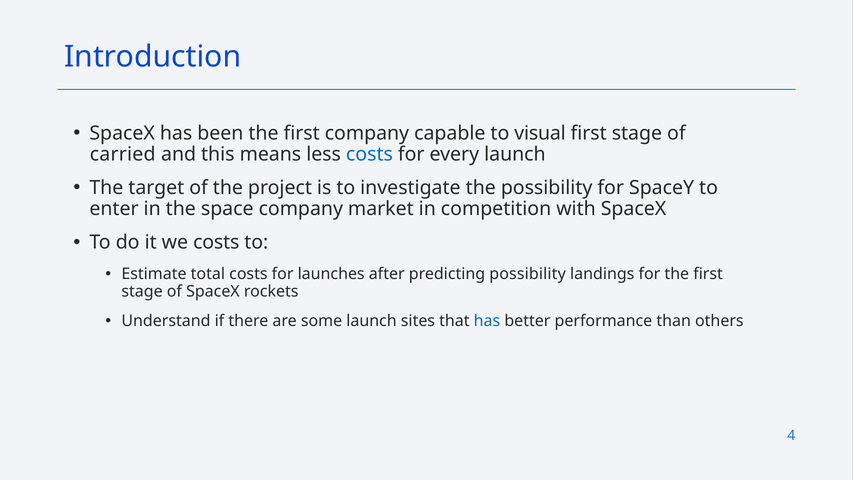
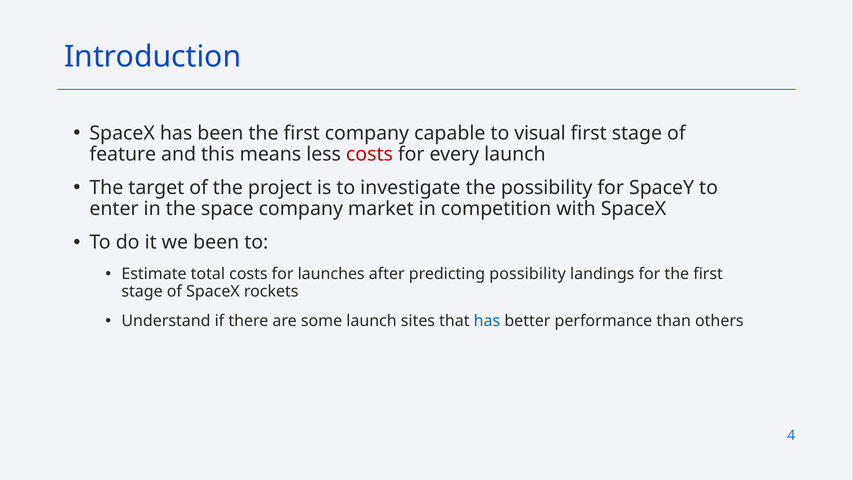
carried: carried -> feature (123, 154)
costs colour: blue -> red (369, 154)
we costs: costs -> been (216, 242)
